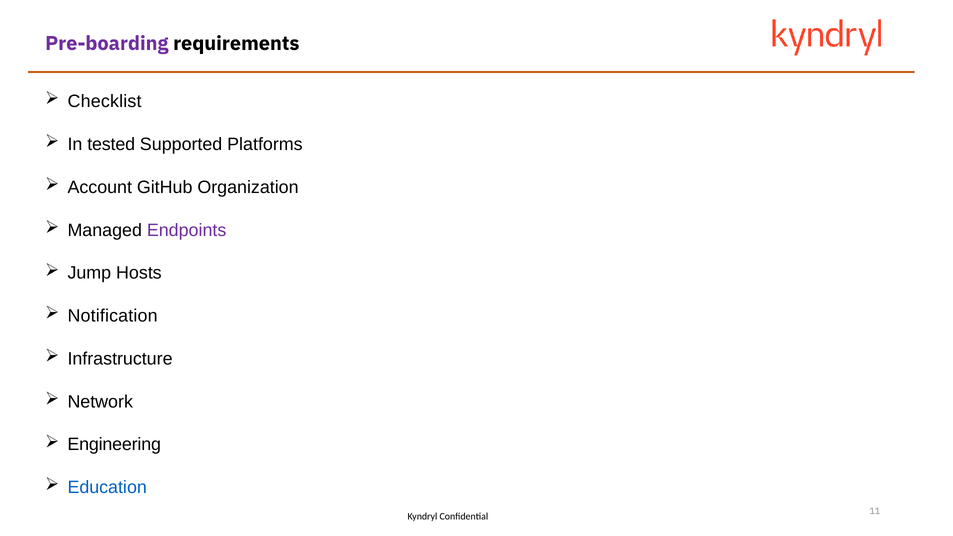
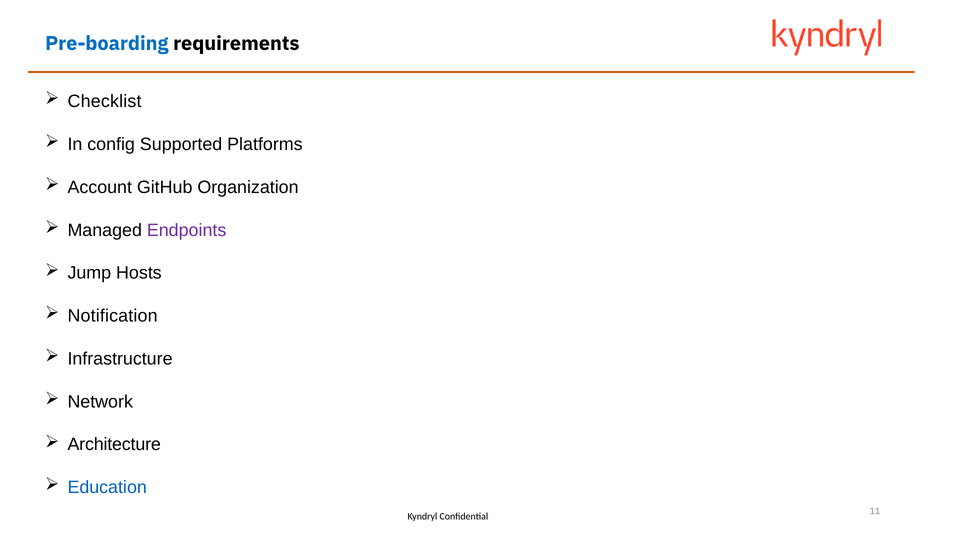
Pre-boarding colour: purple -> blue (107, 43)
tested: tested -> config (111, 144)
Engineering: Engineering -> Architecture (114, 445)
